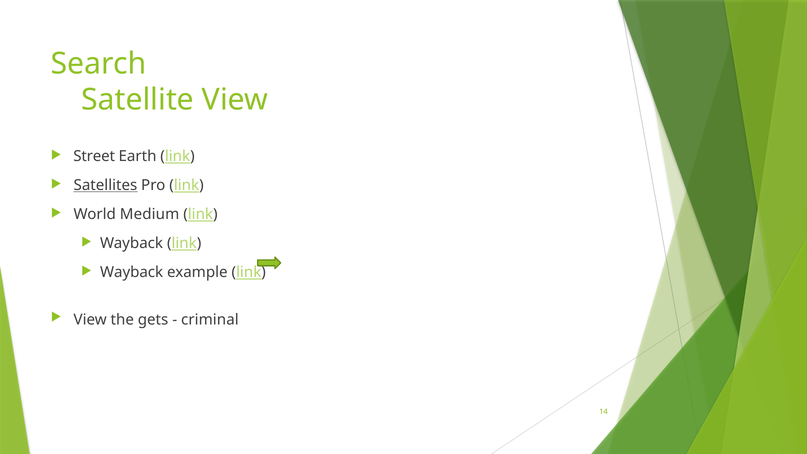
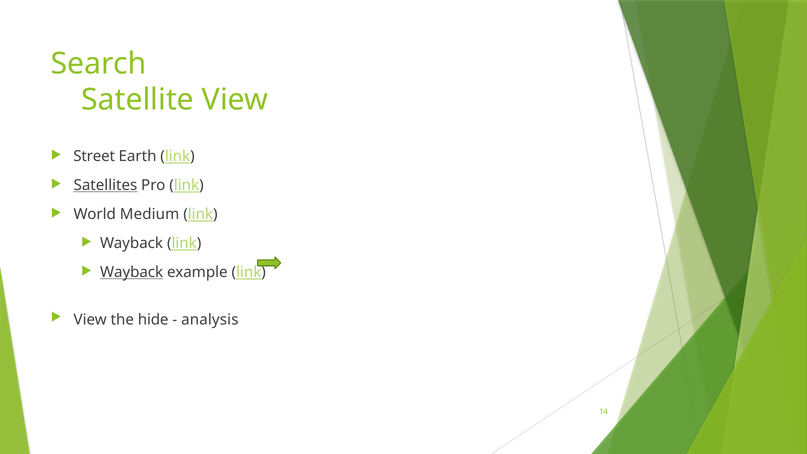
Wayback underline: none -> present (132, 272)
gets: gets -> hide (153, 320)
criminal: criminal -> analysis (210, 320)
